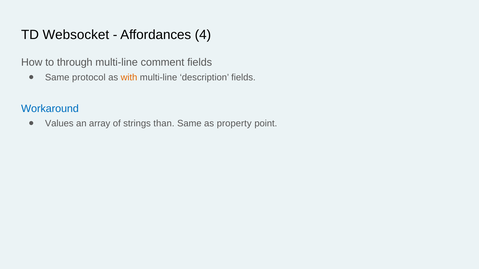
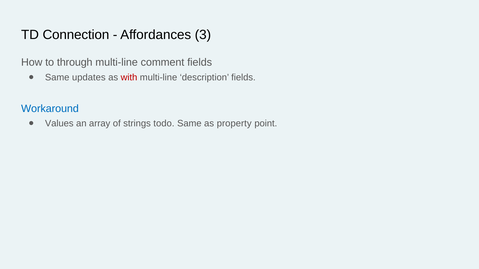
Websocket: Websocket -> Connection (76, 35)
4: 4 -> 3 (203, 35)
protocol: protocol -> updates (89, 77)
with colour: orange -> red (129, 77)
than: than -> todo (164, 124)
